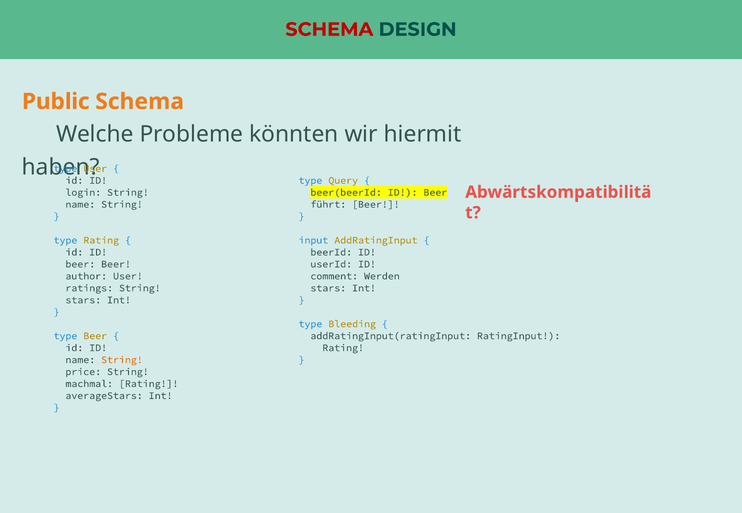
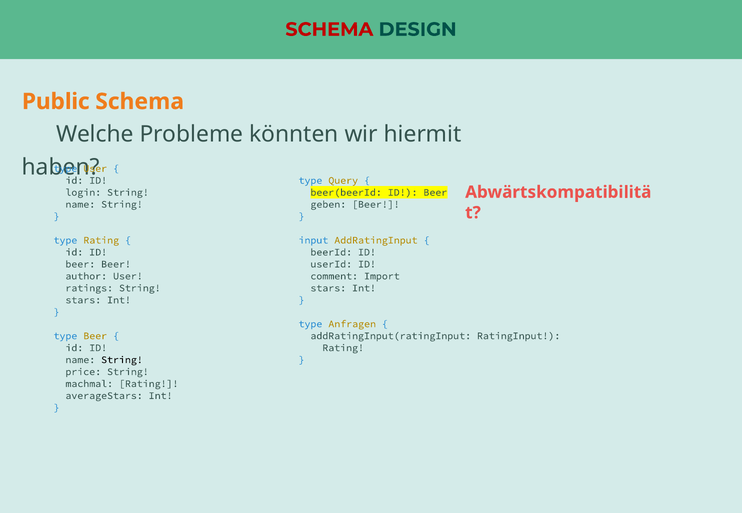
führt: führt -> geben (328, 205)
Werden: Werden -> Import (382, 276)
Bleeding: Bleeding -> Anfragen (352, 324)
String colour: orange -> black (122, 360)
